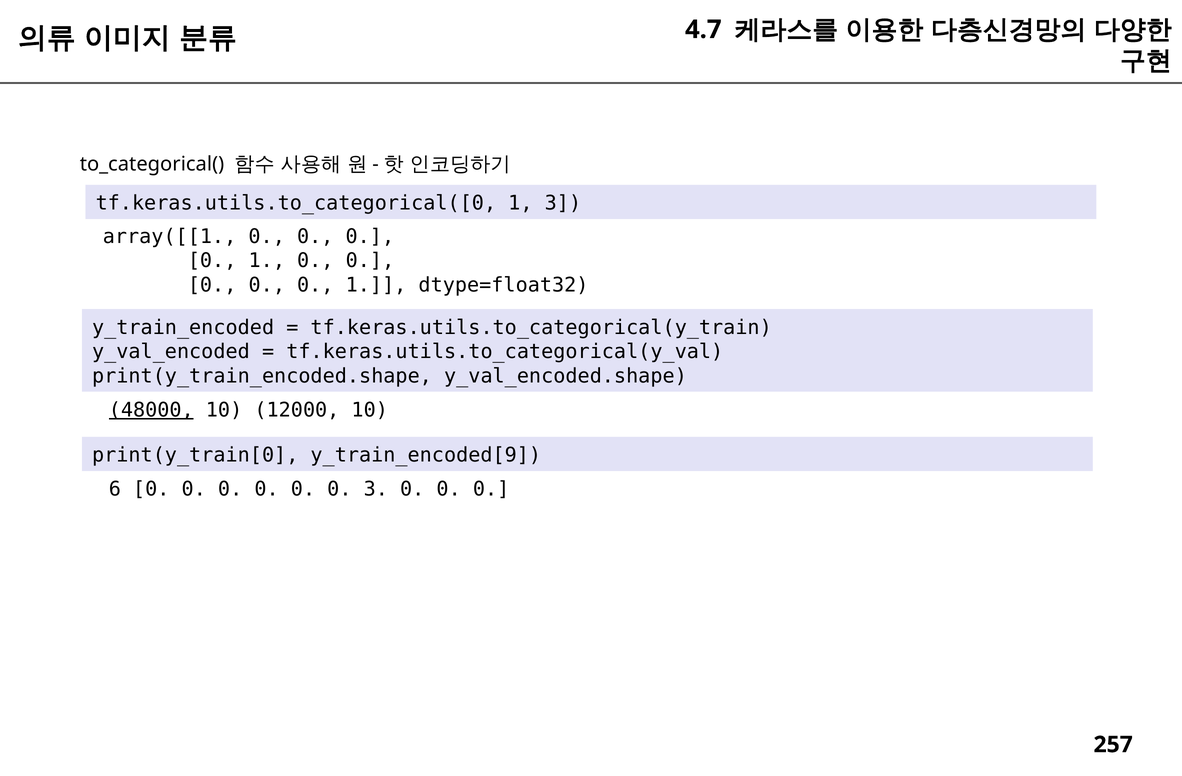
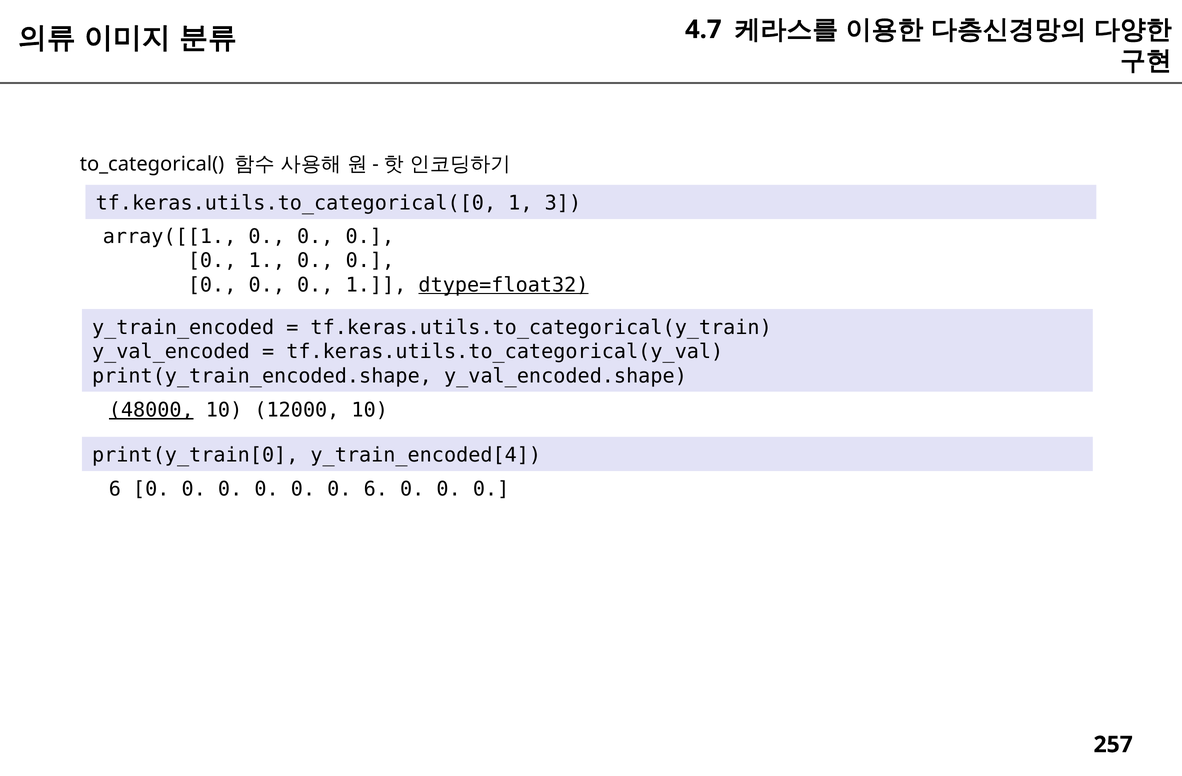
dtype=float32 underline: none -> present (503, 285)
y_train_encoded[9: y_train_encoded[9 -> y_train_encoded[4 (426, 456)
0 3: 3 -> 6 (376, 489)
